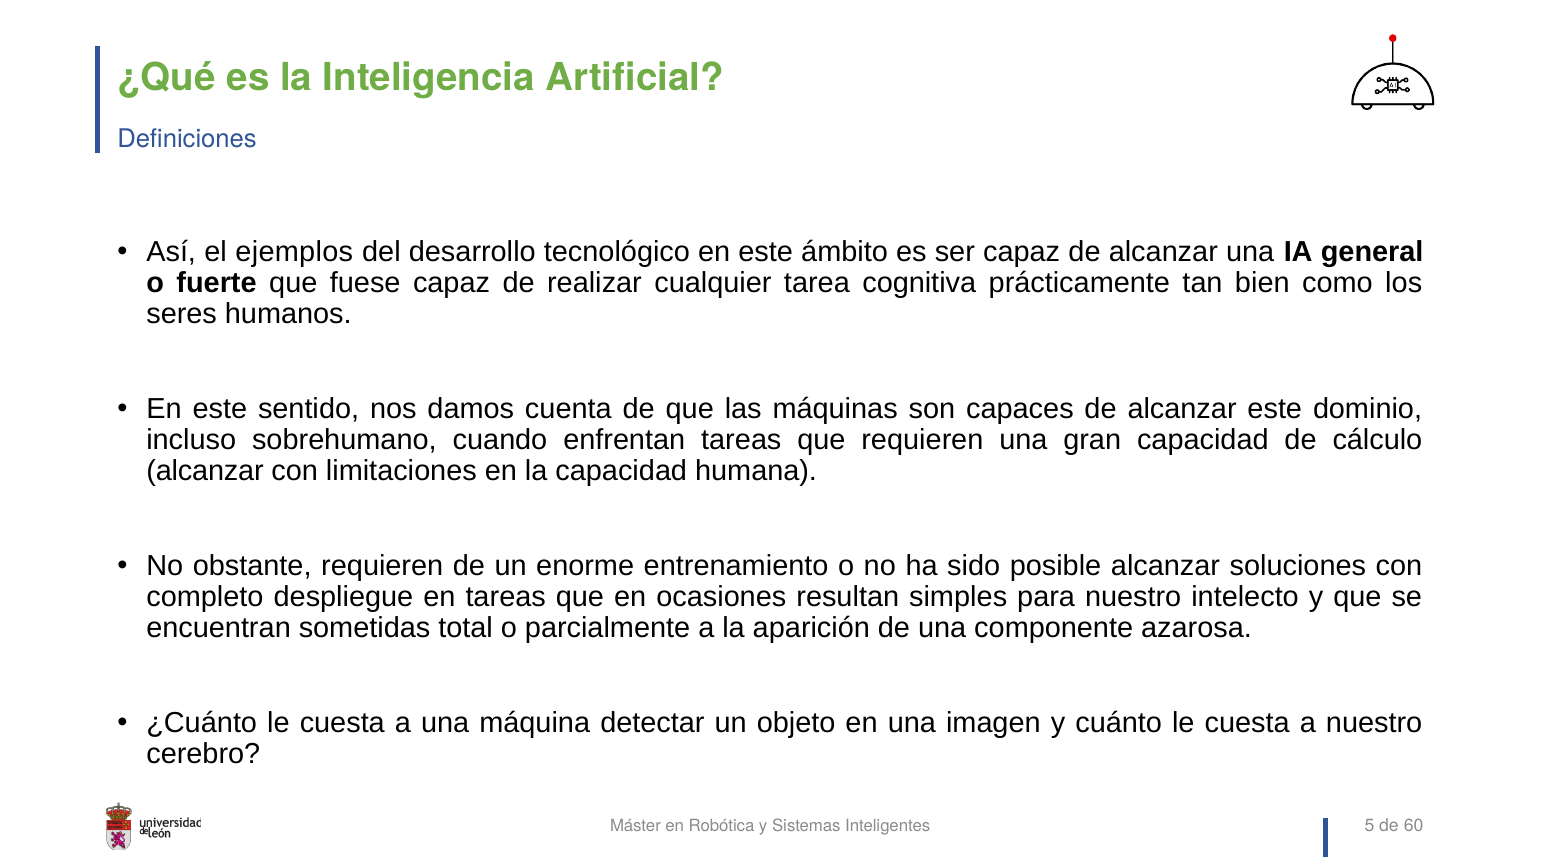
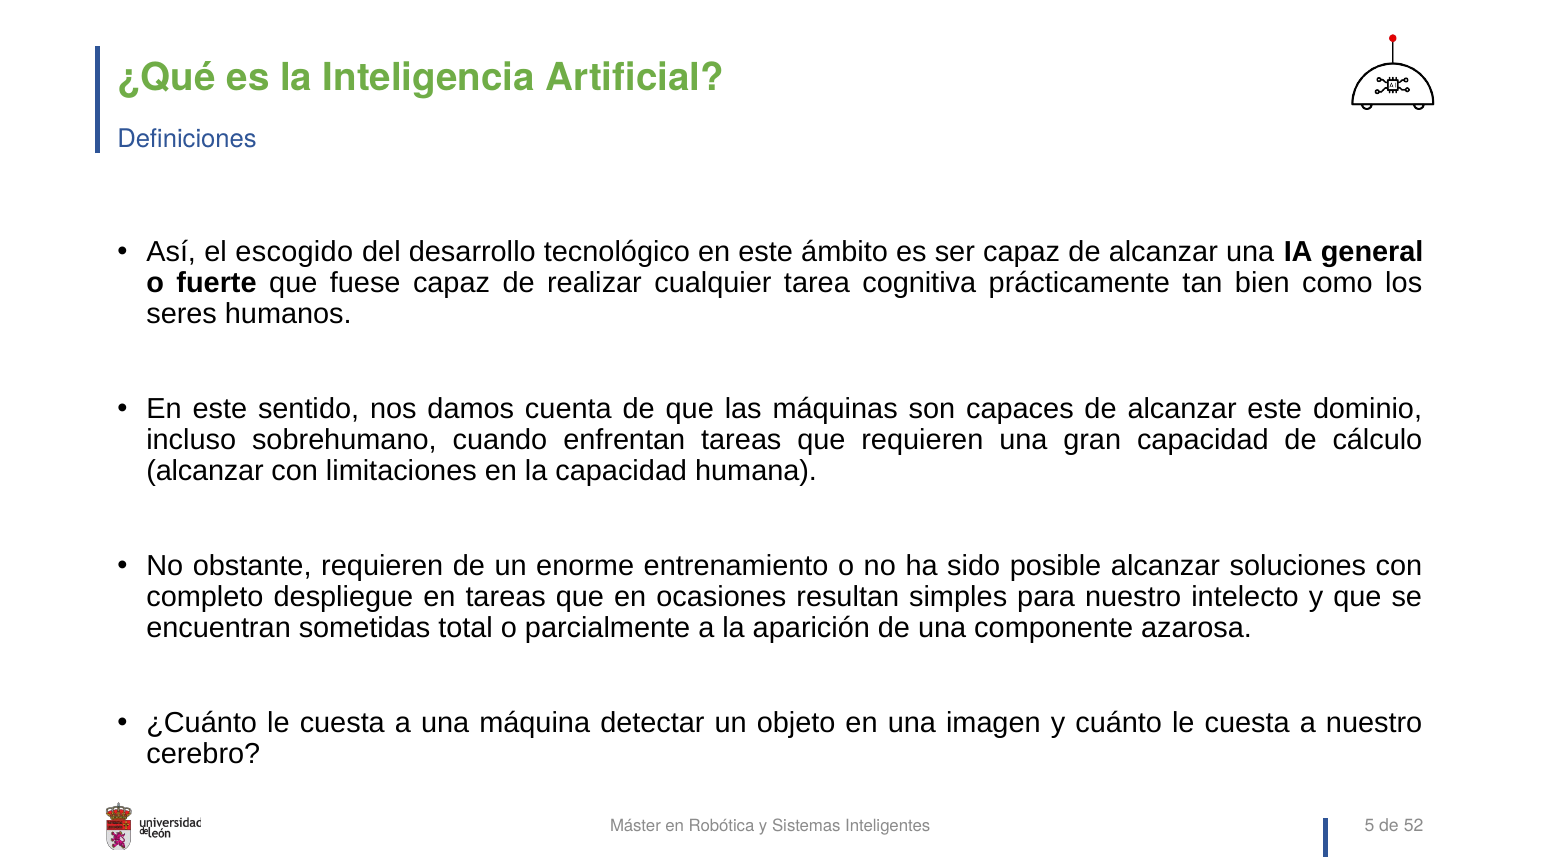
ejemplos: ejemplos -> escogido (294, 252)
60: 60 -> 52 (1414, 826)
